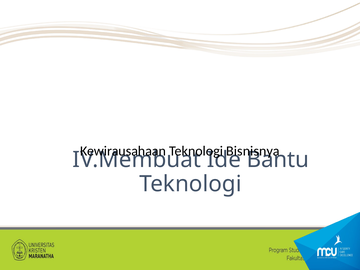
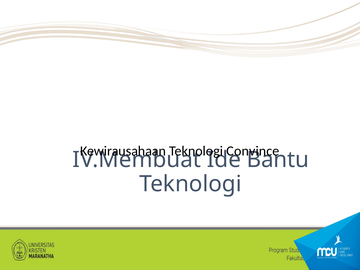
Bisnisnya: Bisnisnya -> Convince (253, 151)
